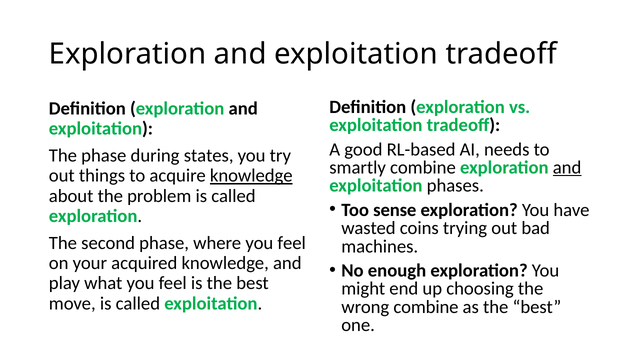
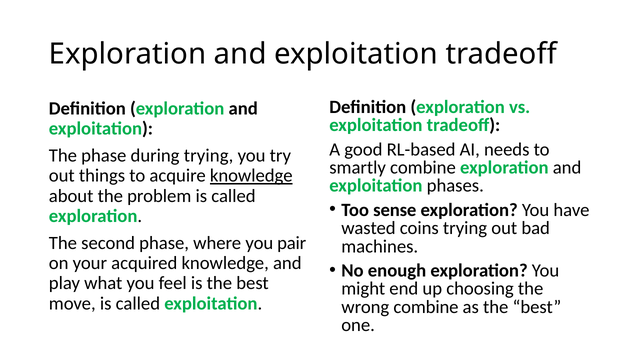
during states: states -> trying (209, 155)
and underline: present -> none (567, 167)
where you feel: feel -> pair (292, 243)
